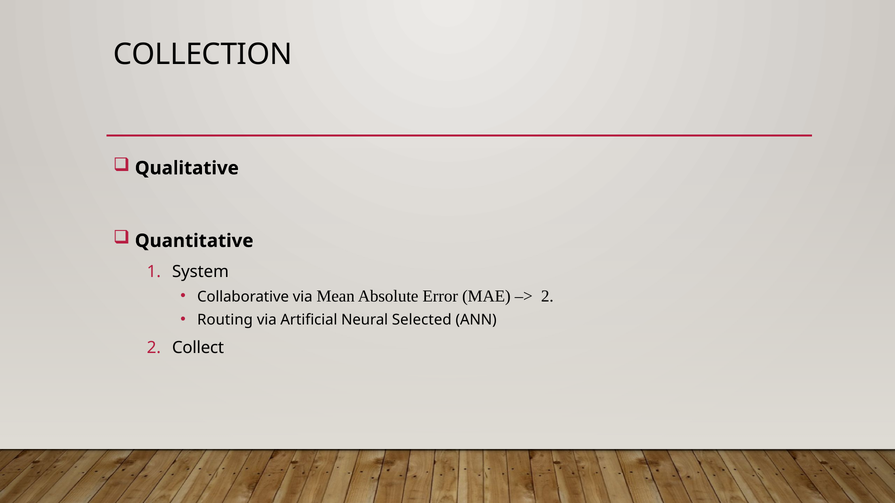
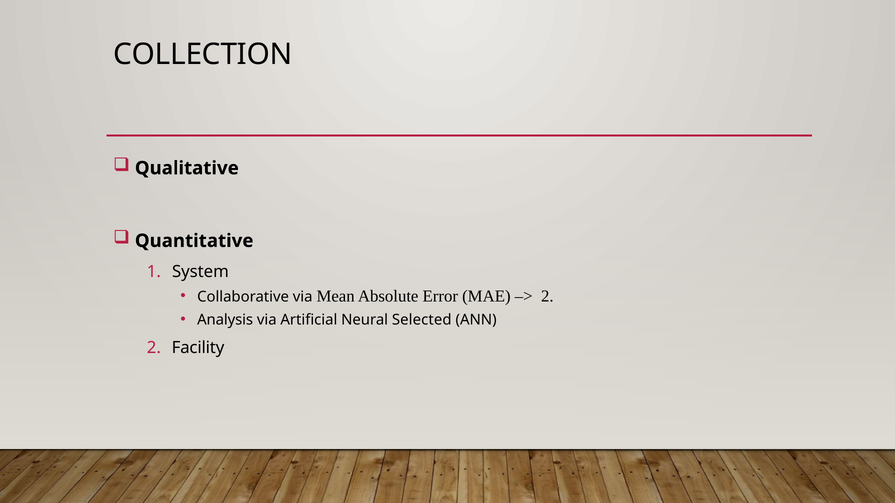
Routing: Routing -> Analysis (225, 320)
Collect: Collect -> Facility (198, 348)
